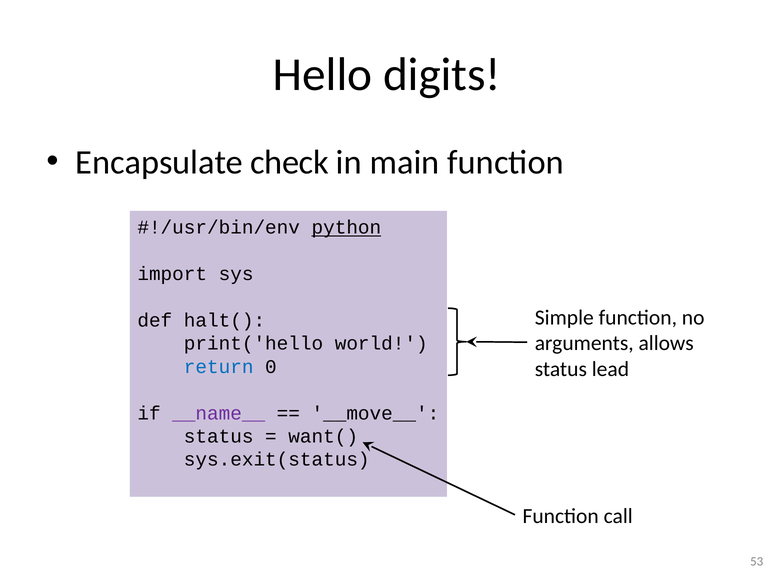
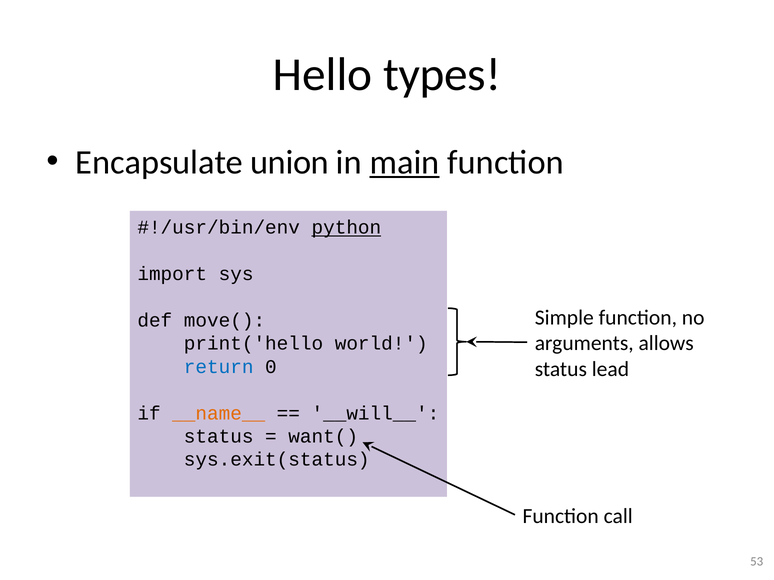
digits: digits -> types (442, 75)
check: check -> union (290, 162)
main underline: none -> present (405, 162)
halt(: halt( -> move( (224, 321)
__name__ colour: purple -> orange (219, 414)
__move__: __move__ -> __will__ (375, 414)
